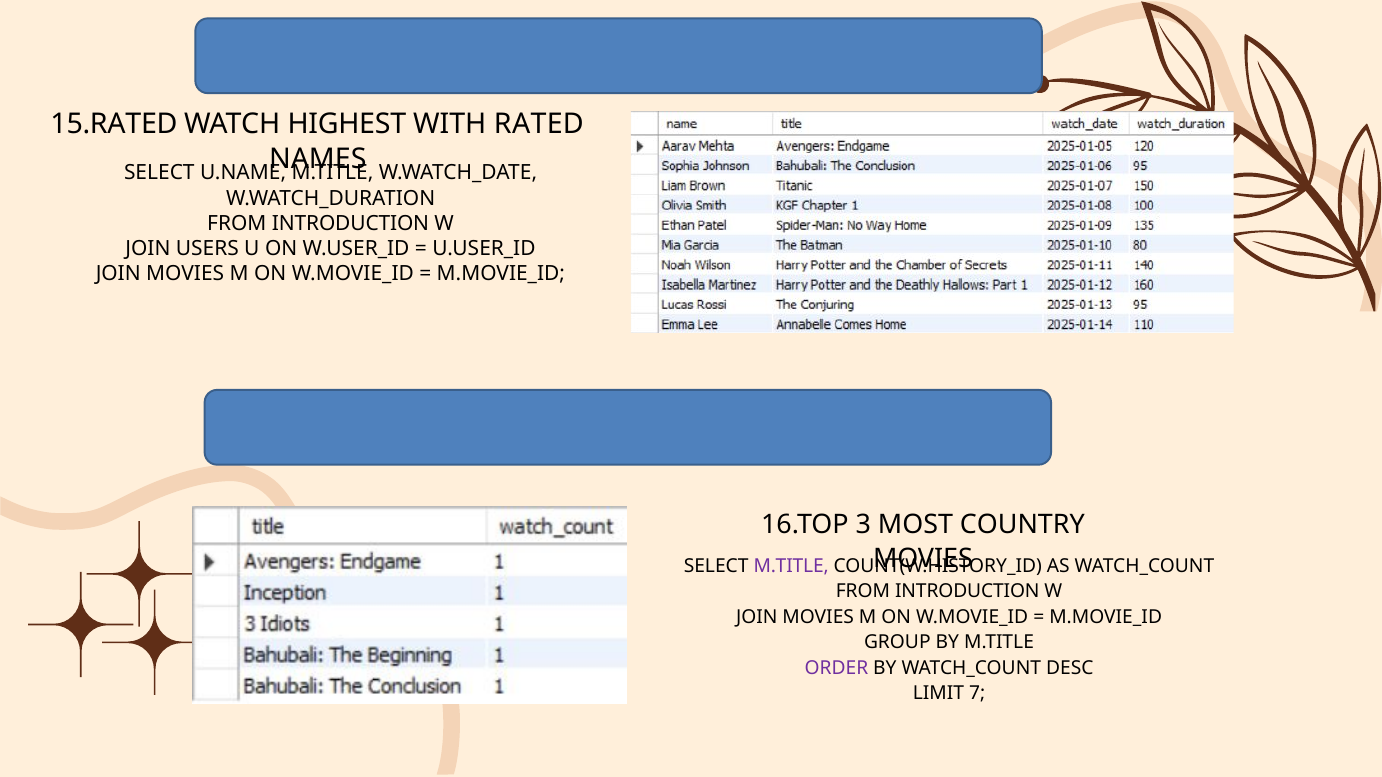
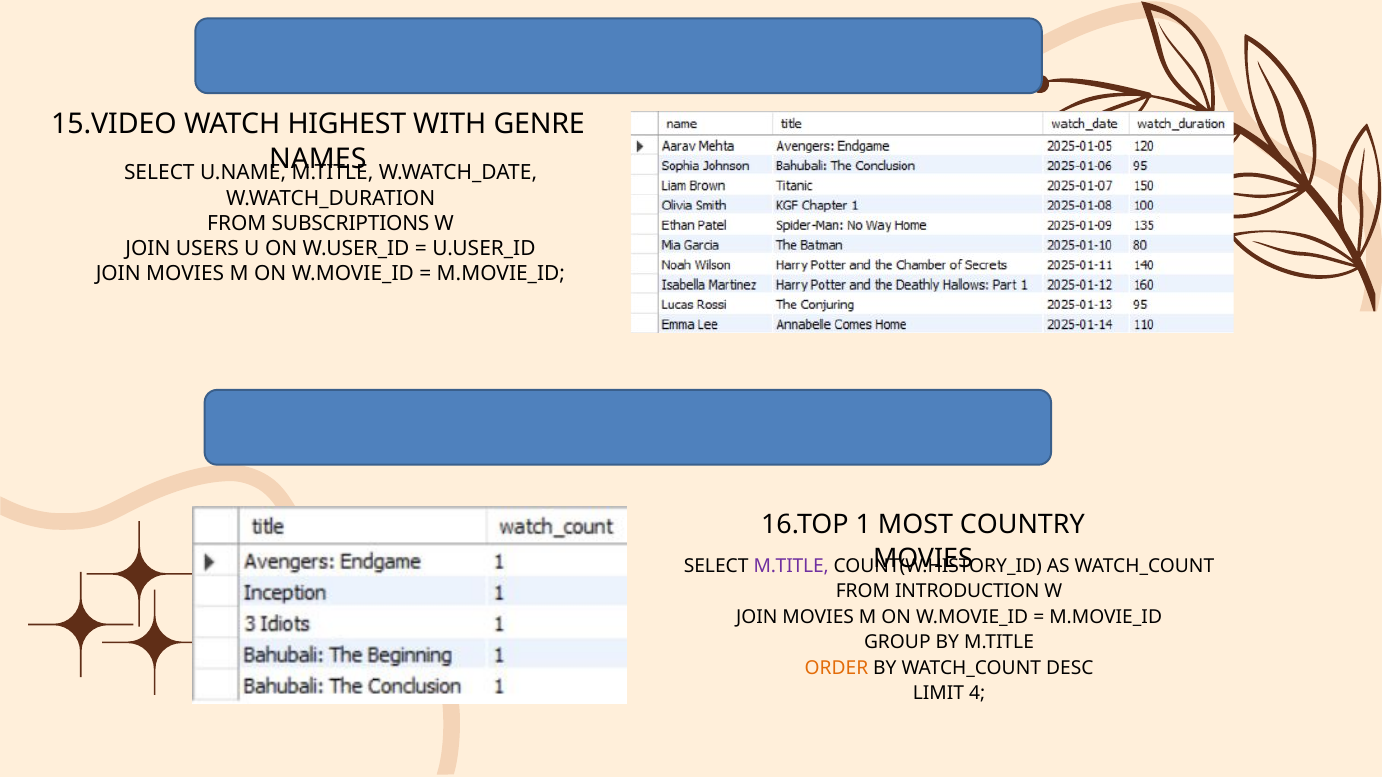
15.RATED: 15.RATED -> 15.VIDEO (114, 124)
RATED: RATED -> GENRE (539, 124)
INTRODUCTION: INTRODUCTION -> SUBSCRIPTIONS (351, 223)
3: 3 -> 1 (863, 525)
ORDER colour: purple -> orange (836, 668)
7: 7 -> 4 (977, 693)
